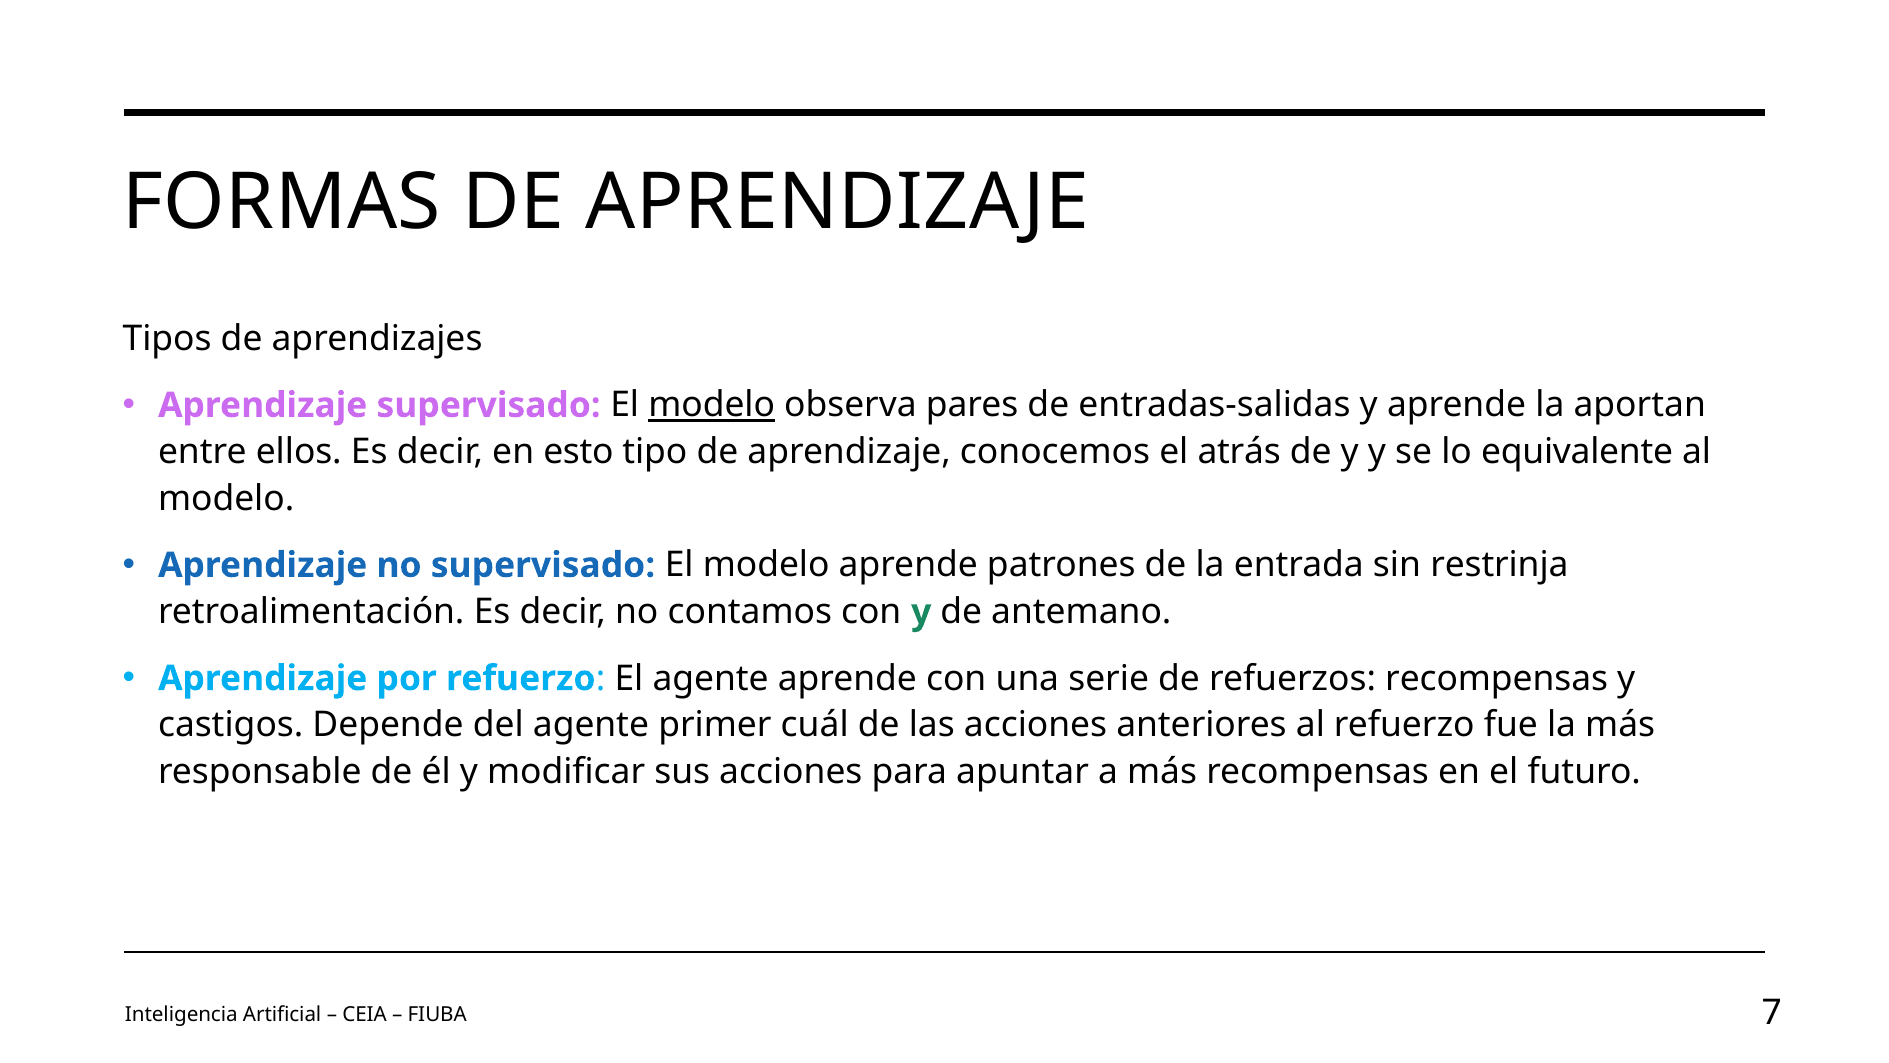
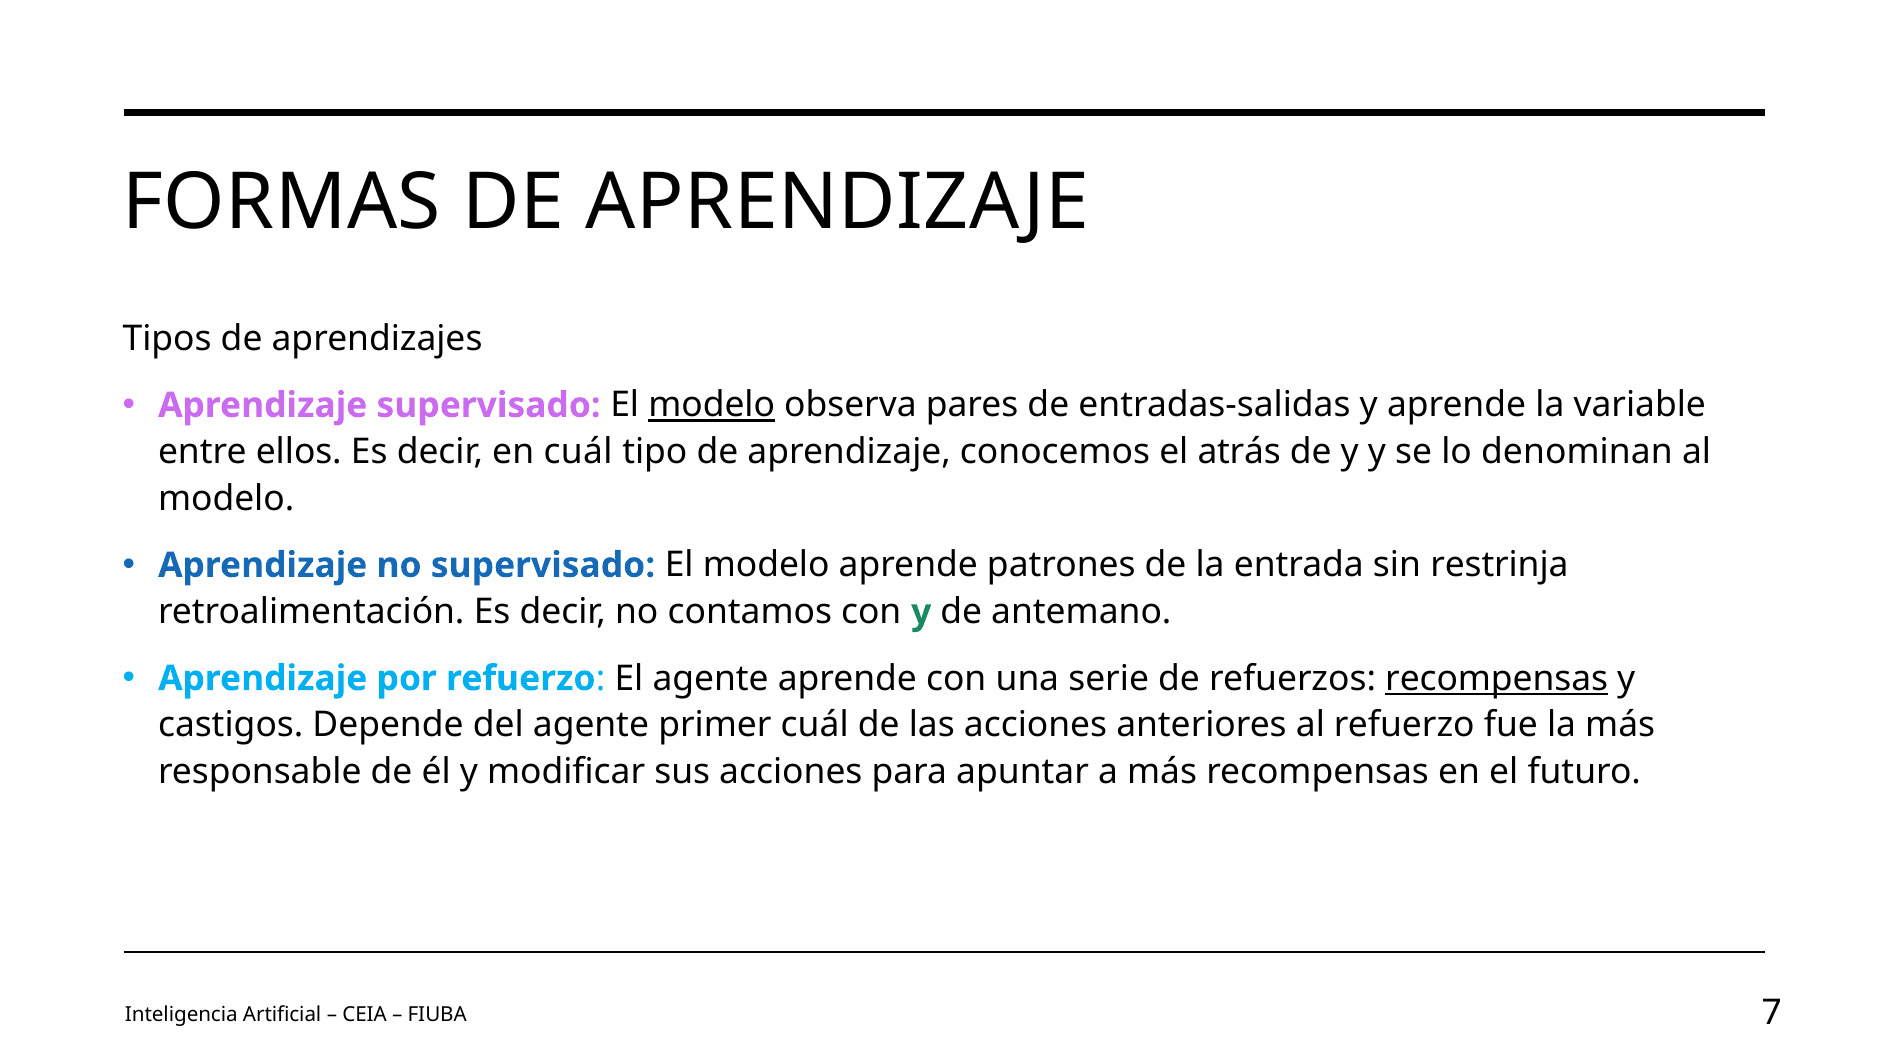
aportan: aportan -> variable (1640, 405)
en esto: esto -> cuál (578, 452)
equivalente: equivalente -> denominan (1577, 452)
recompensas underline: none -> present (1497, 678)
